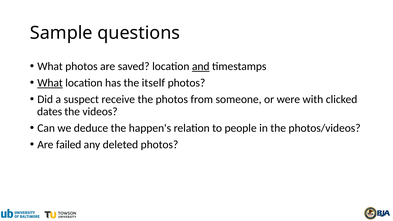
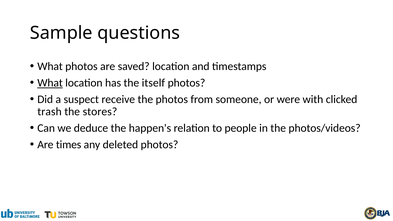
and underline: present -> none (201, 66)
dates: dates -> trash (50, 112)
videos: videos -> stores (100, 112)
failed: failed -> times (69, 145)
